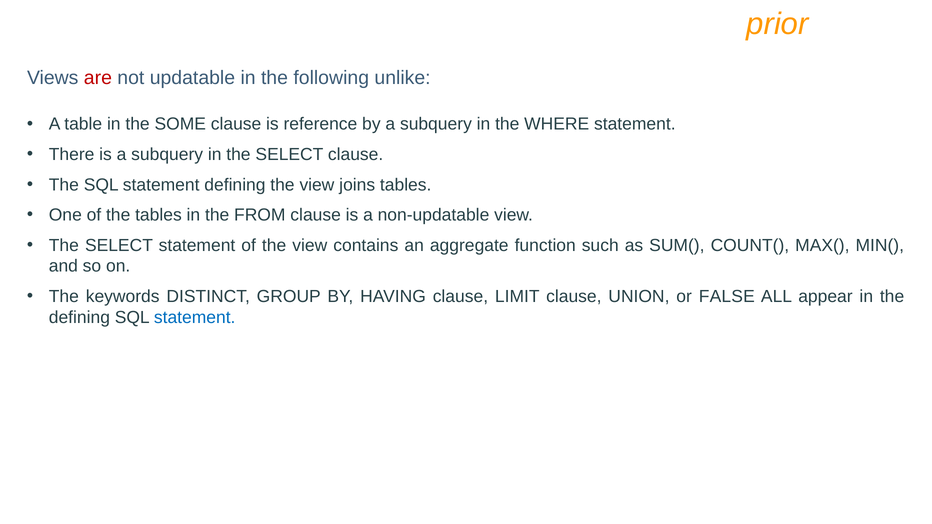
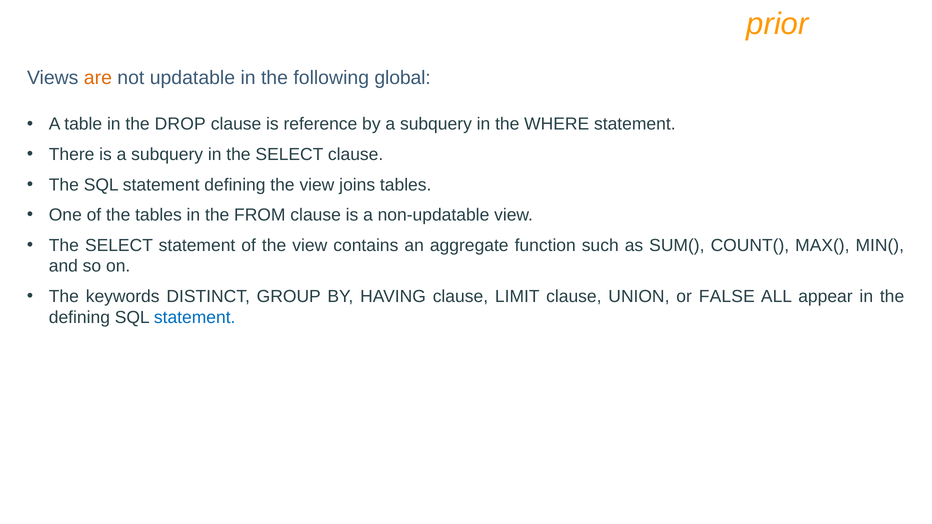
are colour: red -> orange (98, 78)
unlike: unlike -> global (403, 78)
SOME: SOME -> DROP (180, 124)
